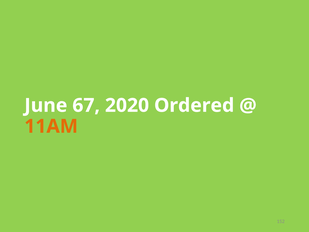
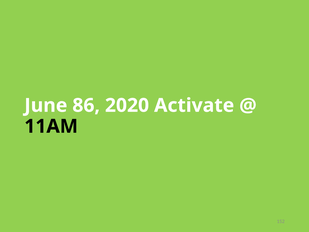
67: 67 -> 86 (86, 105)
Ordered: Ordered -> Activate (194, 105)
11AM colour: orange -> black (51, 126)
